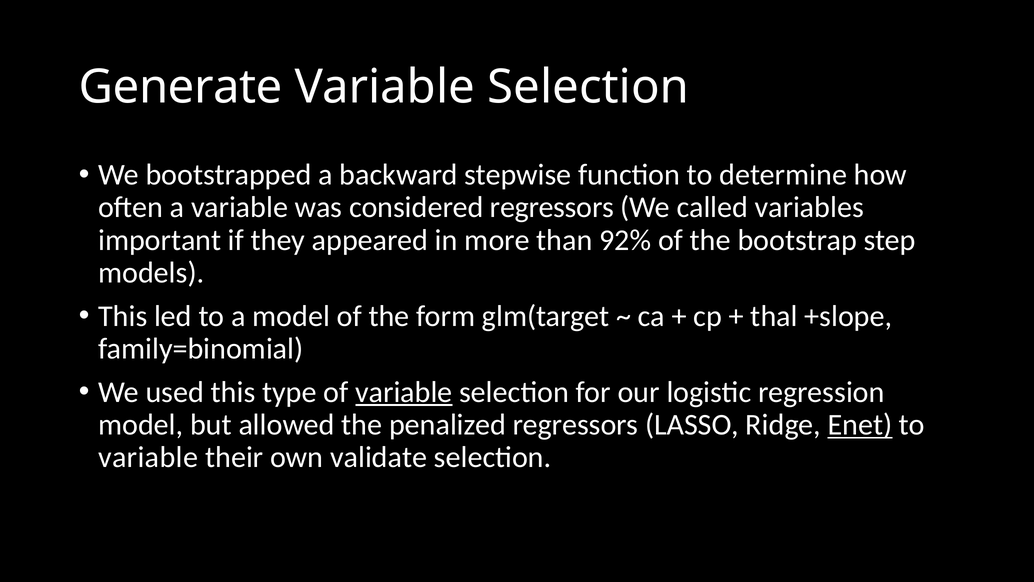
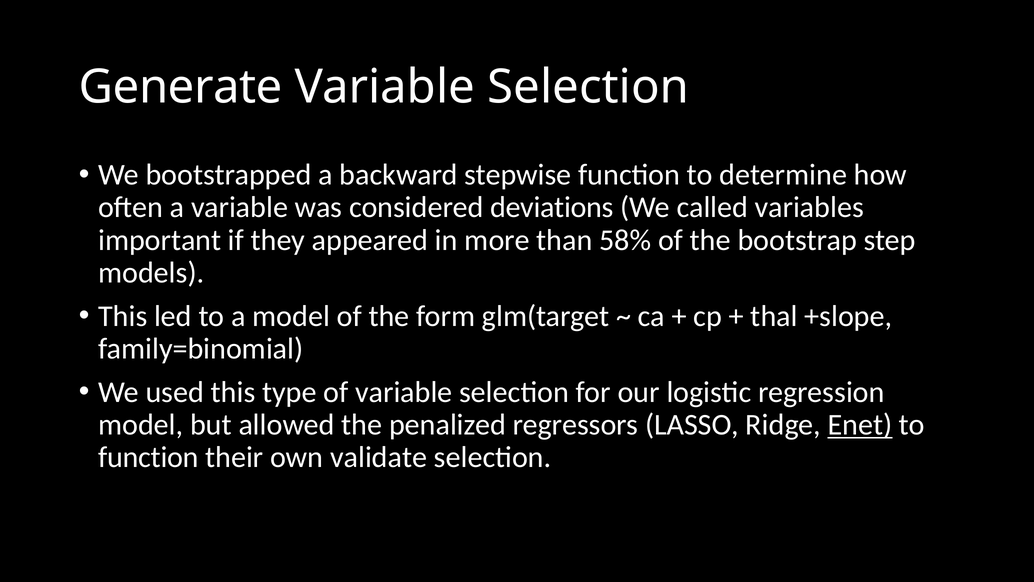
considered regressors: regressors -> deviations (552, 207)
92%: 92% -> 58% (625, 240)
variable underline: present -> none (404, 392)
variable: variable -> function (148, 457)
